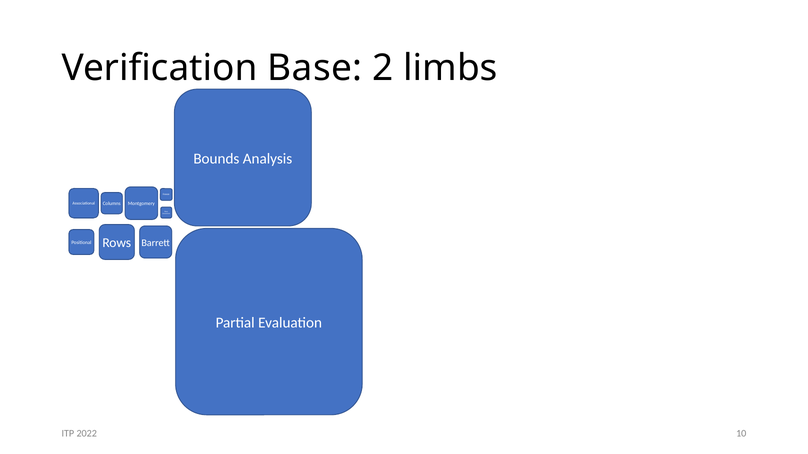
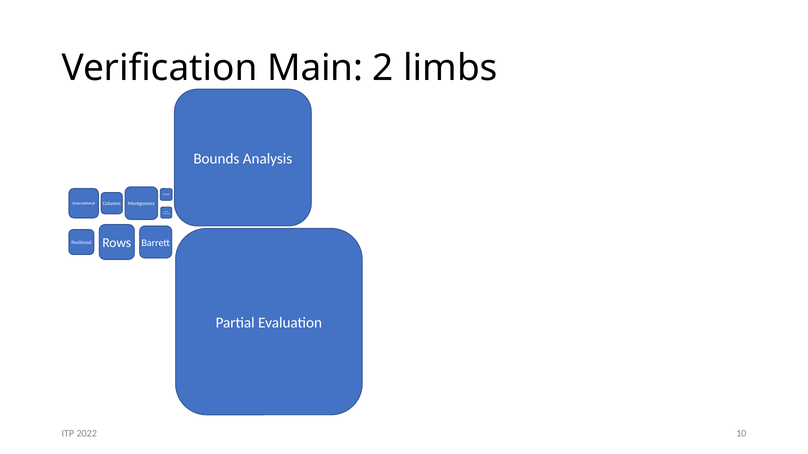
Verification Base: Base -> Main (315, 68)
